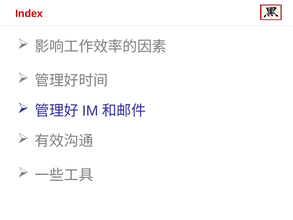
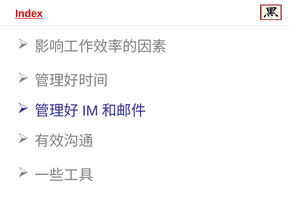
Index underline: none -> present (29, 14)
